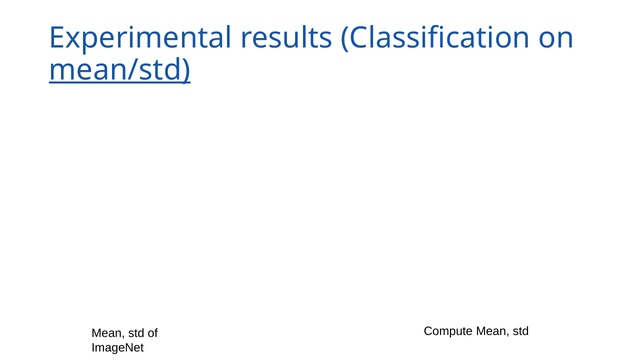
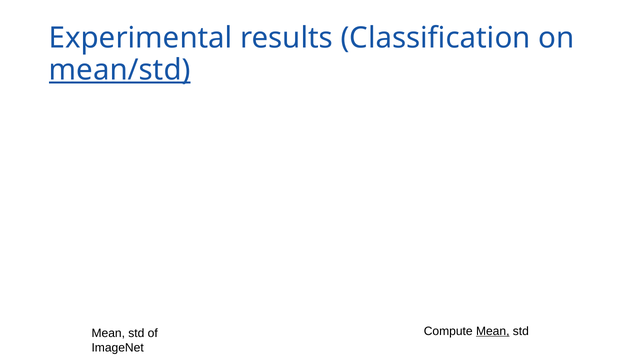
Mean underline: none -> present (493, 331)
